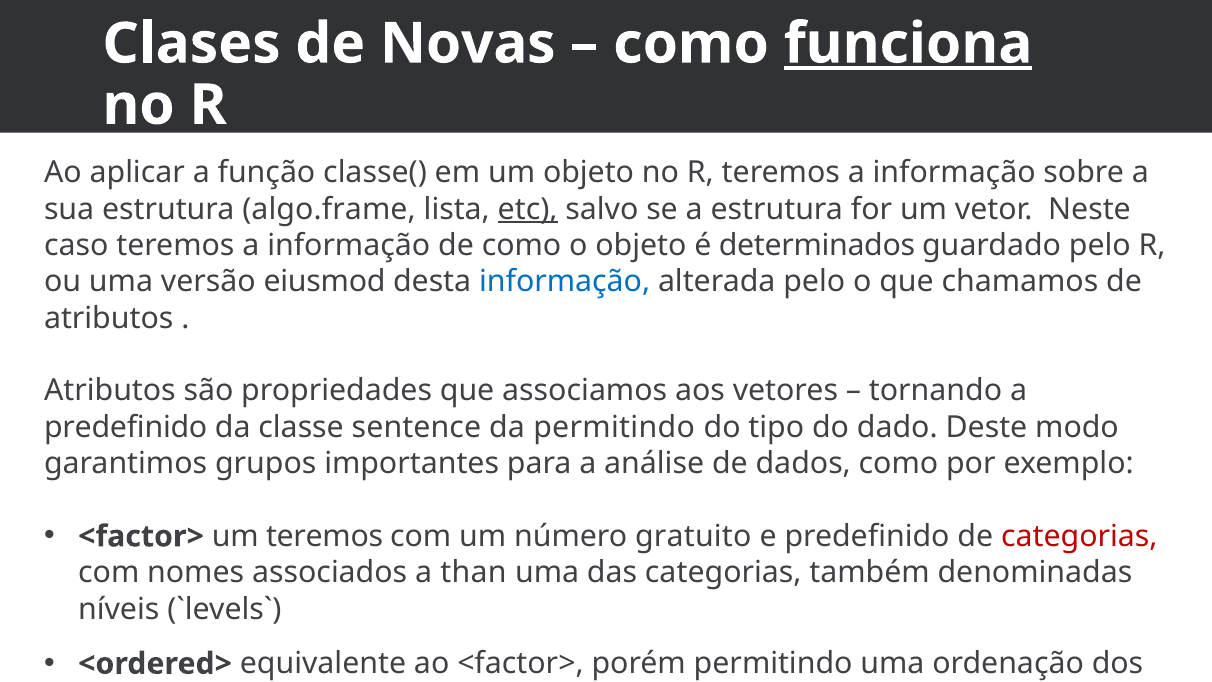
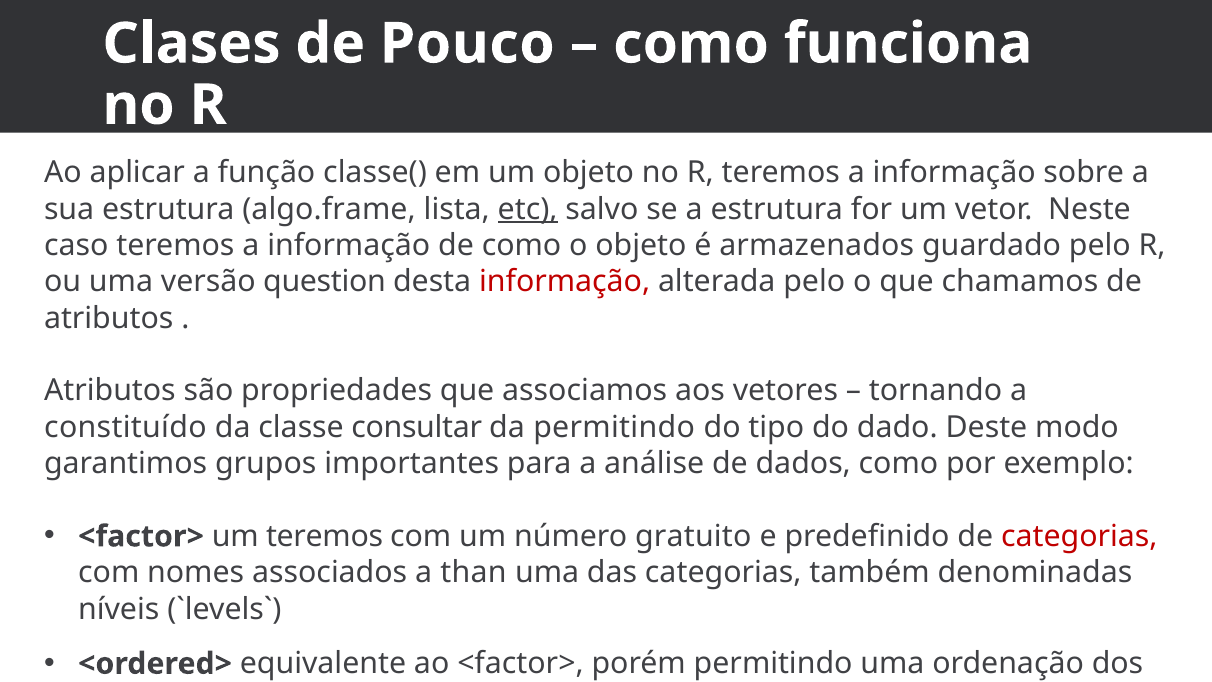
Novas: Novas -> Pouco (467, 44)
funciona underline: present -> none (908, 44)
determinados: determinados -> armazenados (817, 245)
eiusmod: eiusmod -> question (325, 282)
informação colour: blue -> red (565, 282)
predefinido: predefinido -> constituído (125, 427)
sentence: sentence -> consultar (417, 427)
